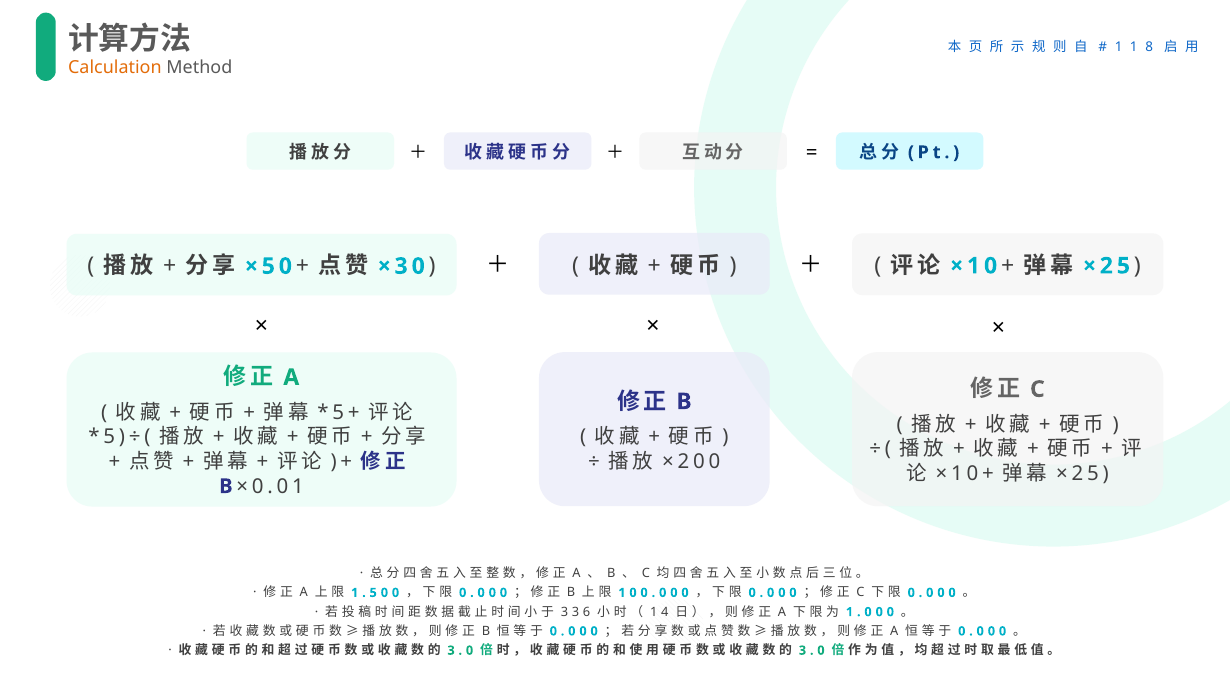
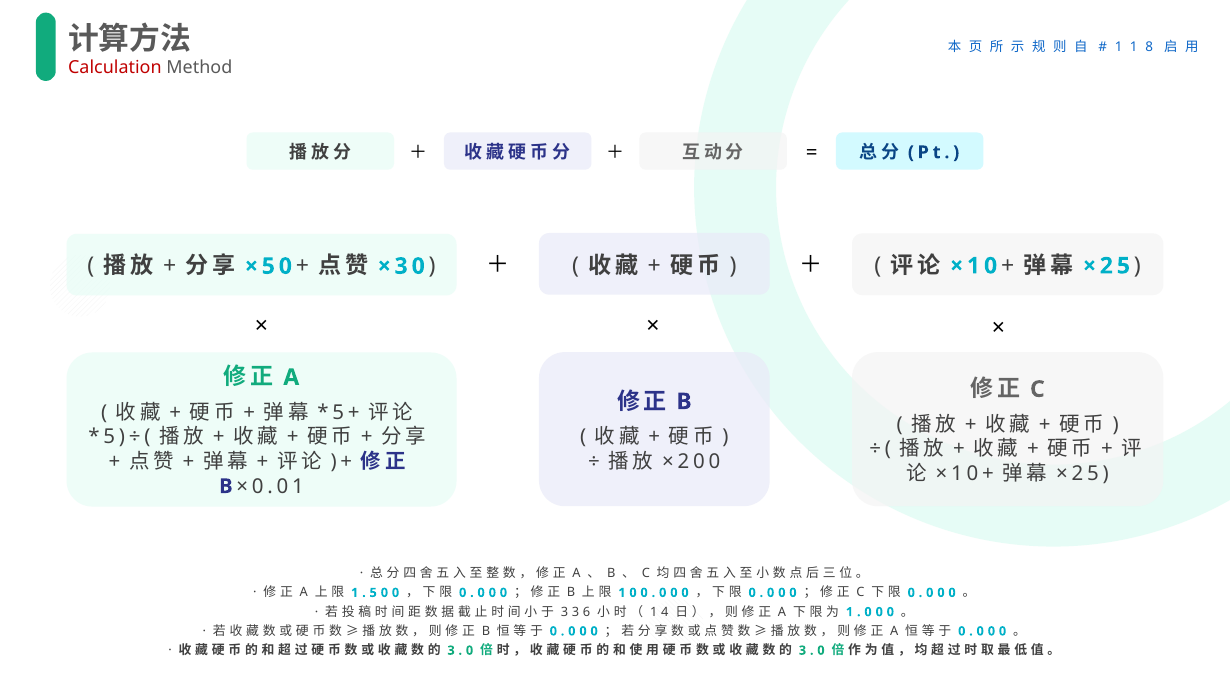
Calculation colour: orange -> red (115, 67)
